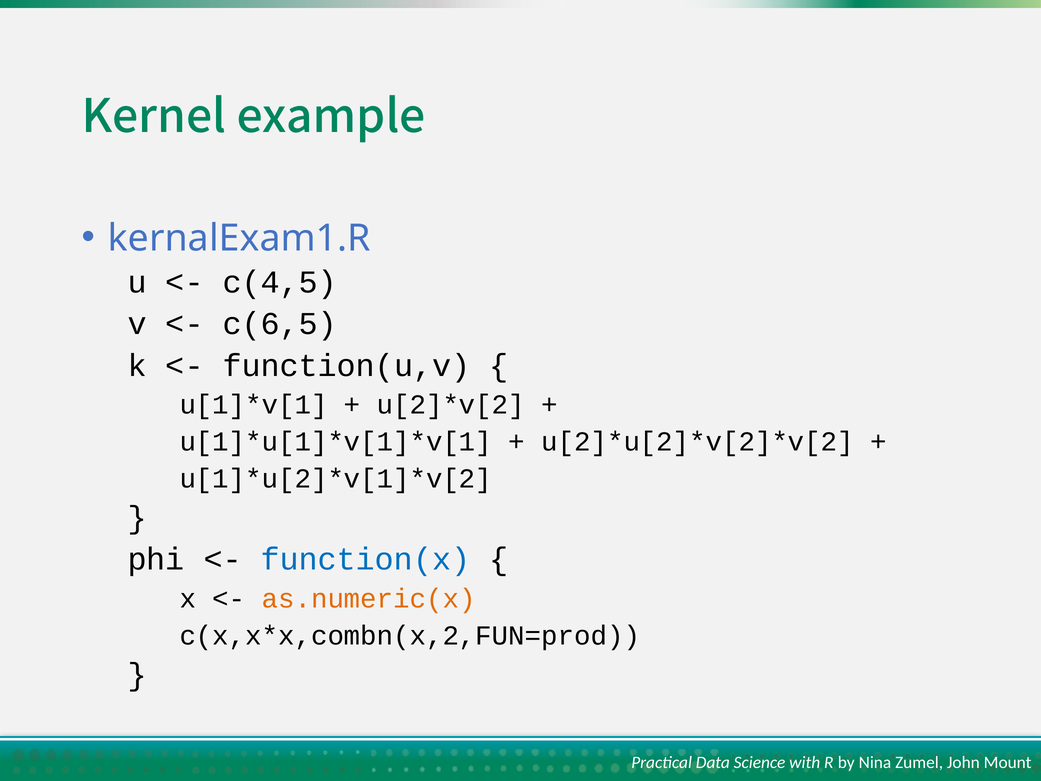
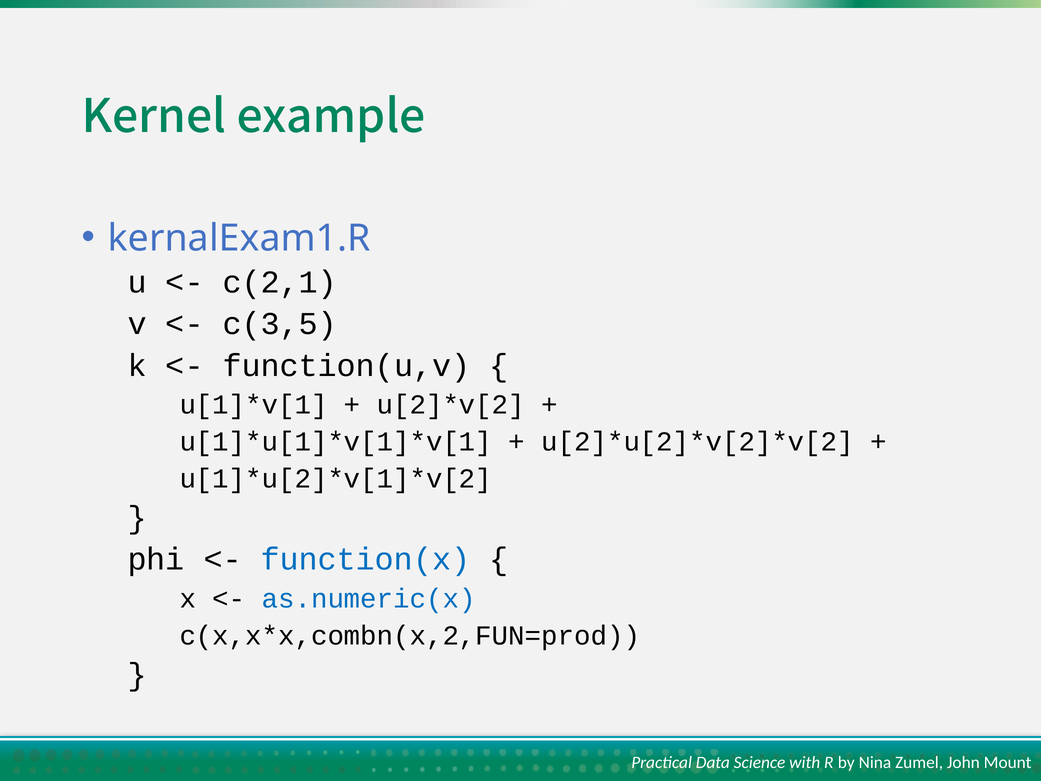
c(4,5: c(4,5 -> c(2,1 (280, 282)
c(6,5: c(6,5 -> c(3,5 (280, 324)
as.numeric(x colour: orange -> blue (369, 598)
